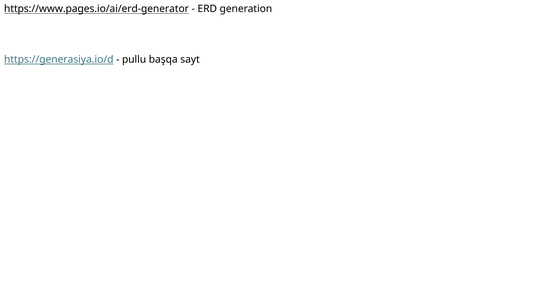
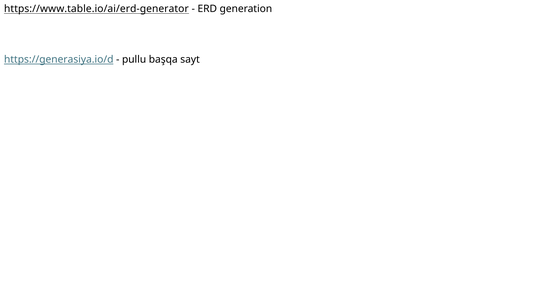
https://www.pages.io/ai/erd-generator: https://www.pages.io/ai/erd-generator -> https://www.table.io/ai/erd-generator (96, 9)
